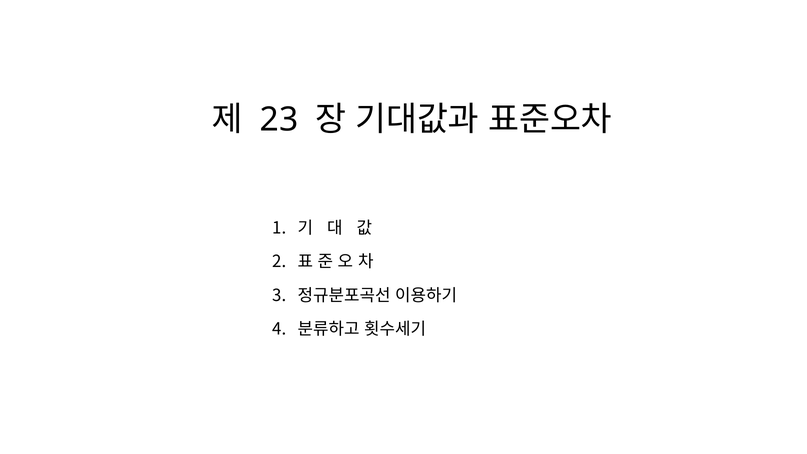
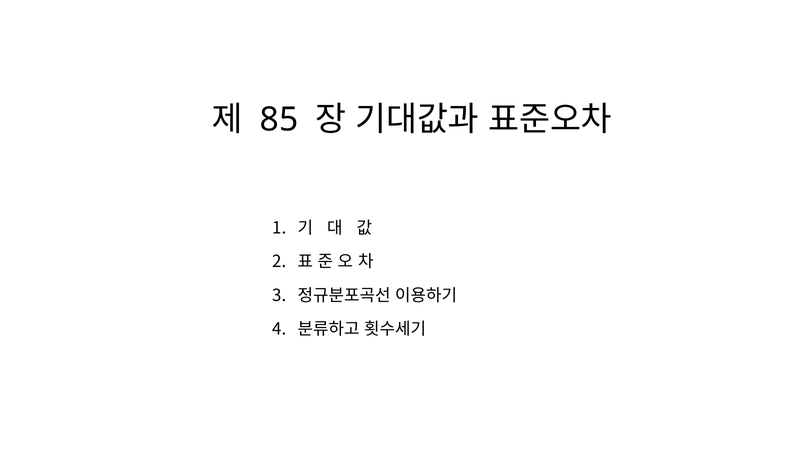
23: 23 -> 85 (279, 120)
